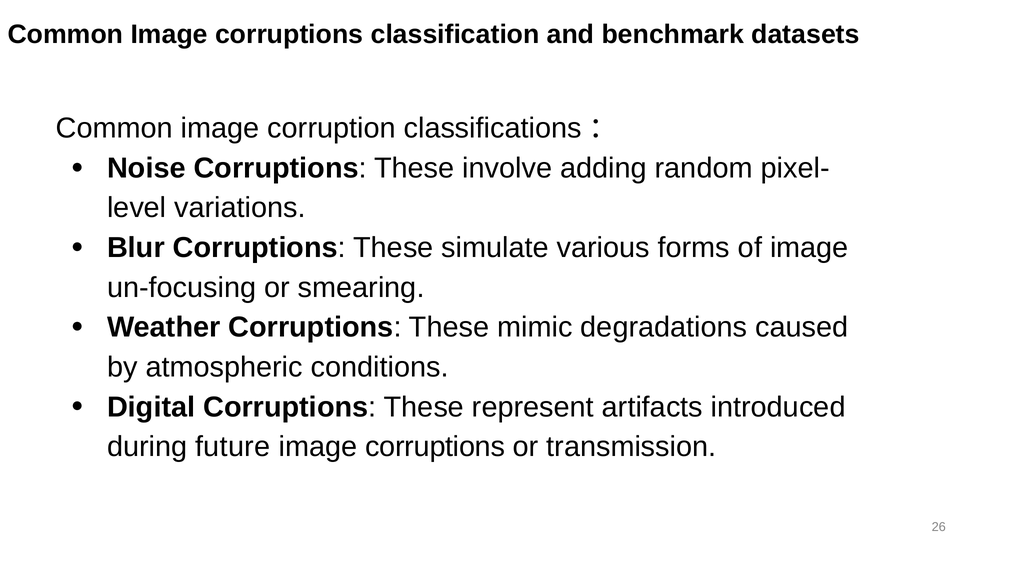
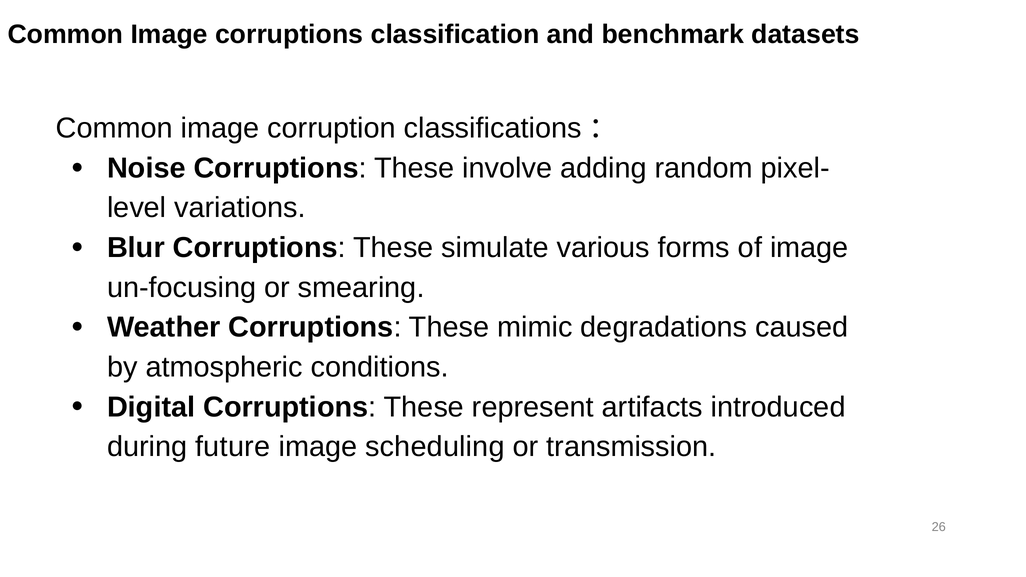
corruptions: corruptions -> scheduling (435, 447)
